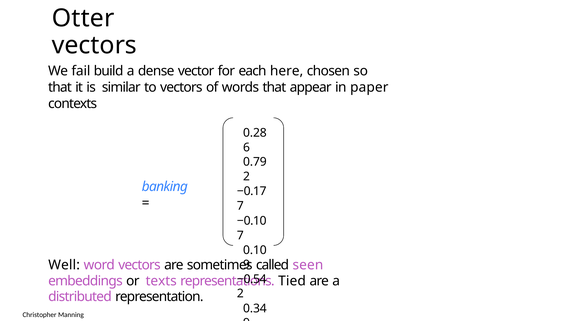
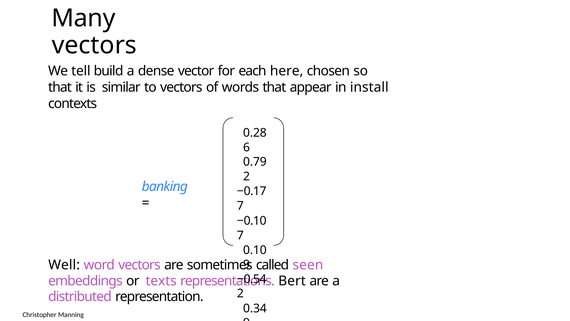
Otter: Otter -> Many (83, 18)
fail: fail -> tell (81, 71)
paper: paper -> install (369, 87)
Tied: Tied -> Bert (292, 281)
